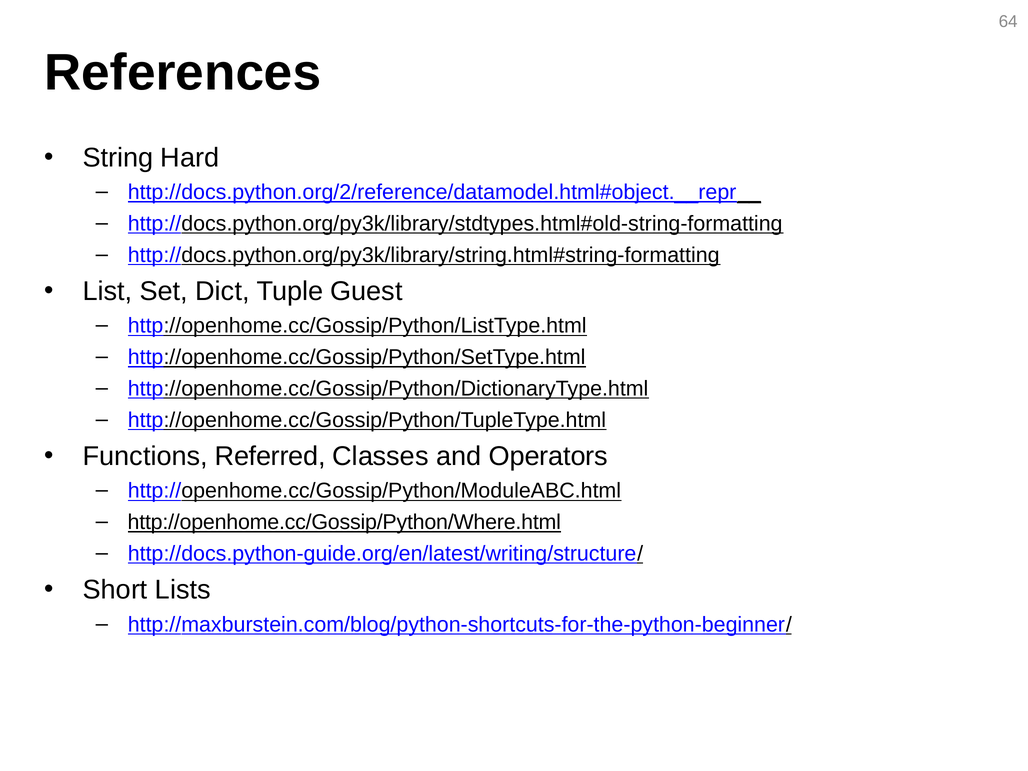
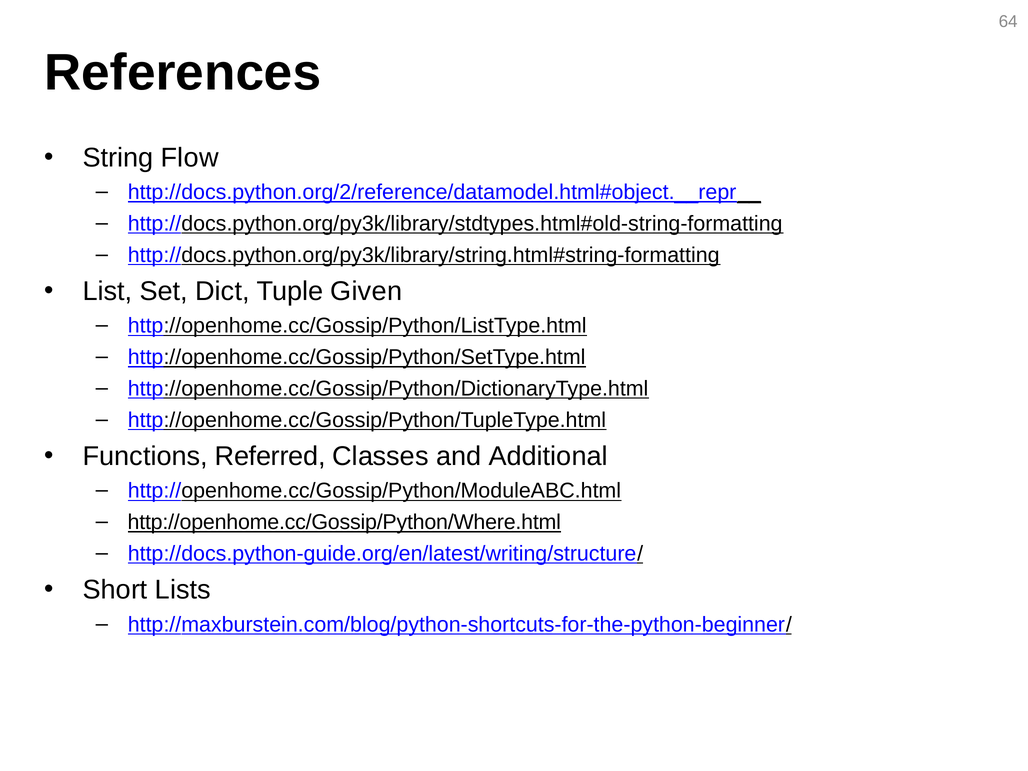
Hard: Hard -> Flow (190, 158)
Guest: Guest -> Given (366, 291)
Operators: Operators -> Additional (548, 456)
